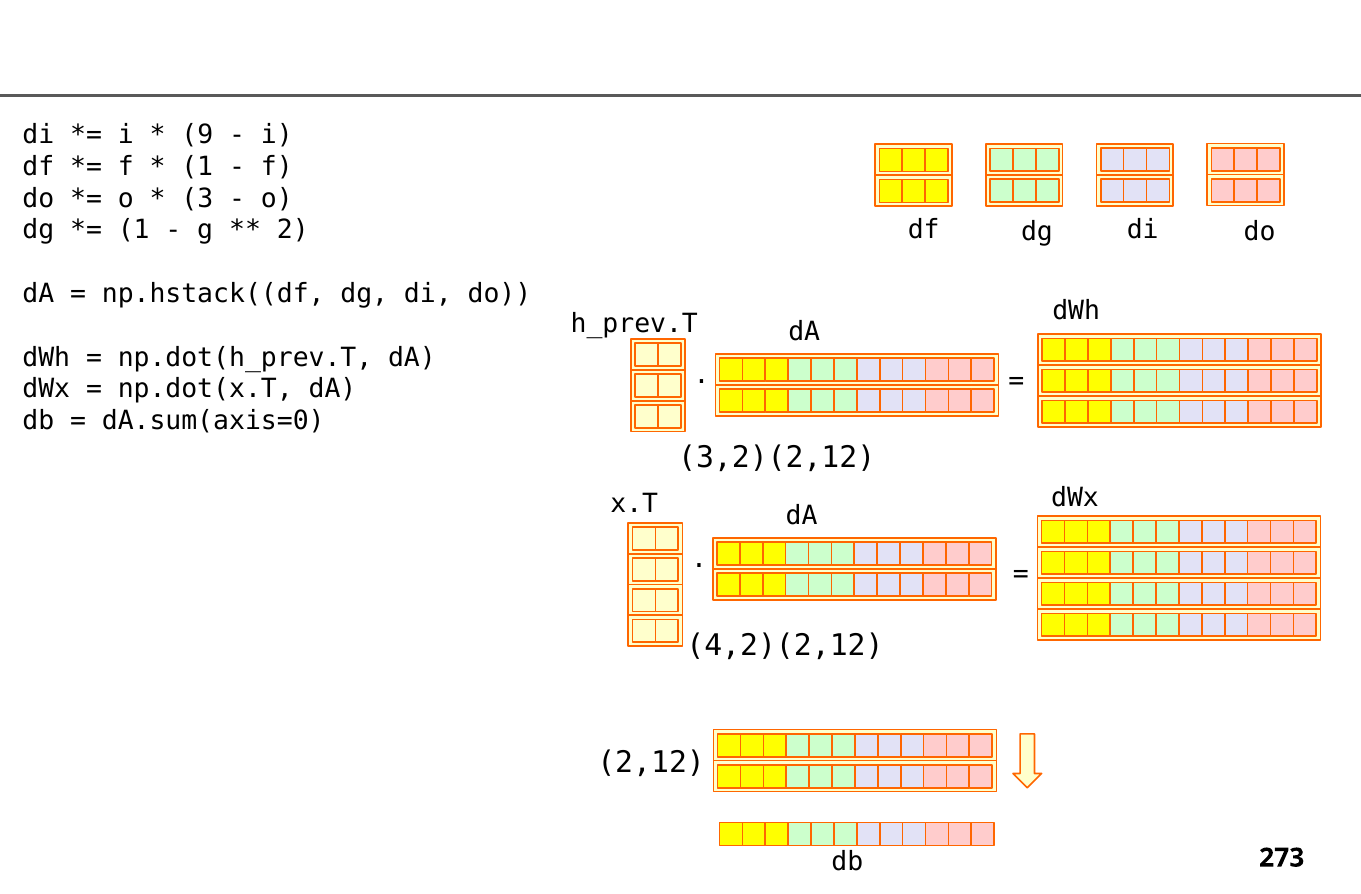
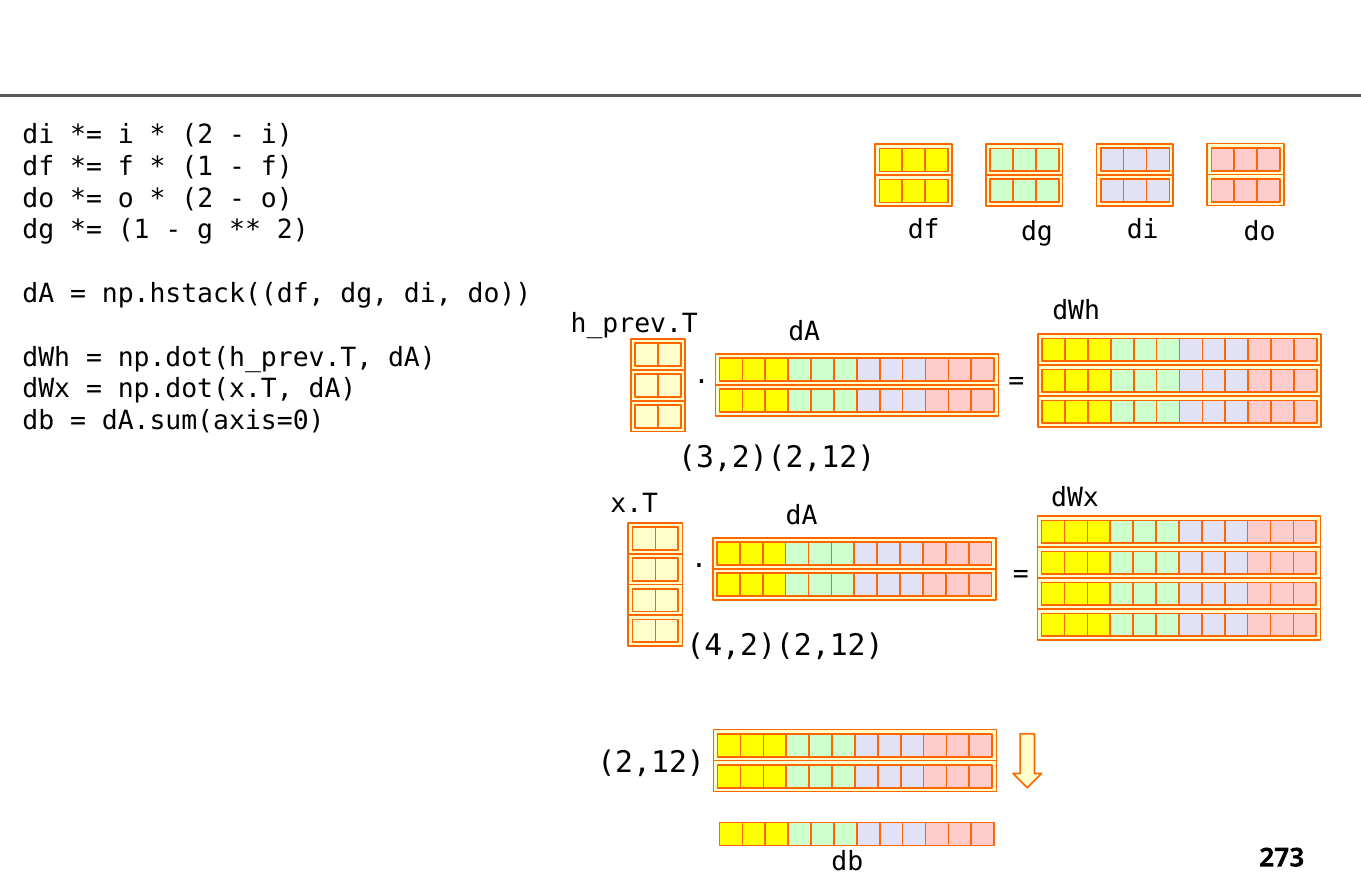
9: 9 -> 2 (197, 135)
3: 3 -> 2 (197, 198)
